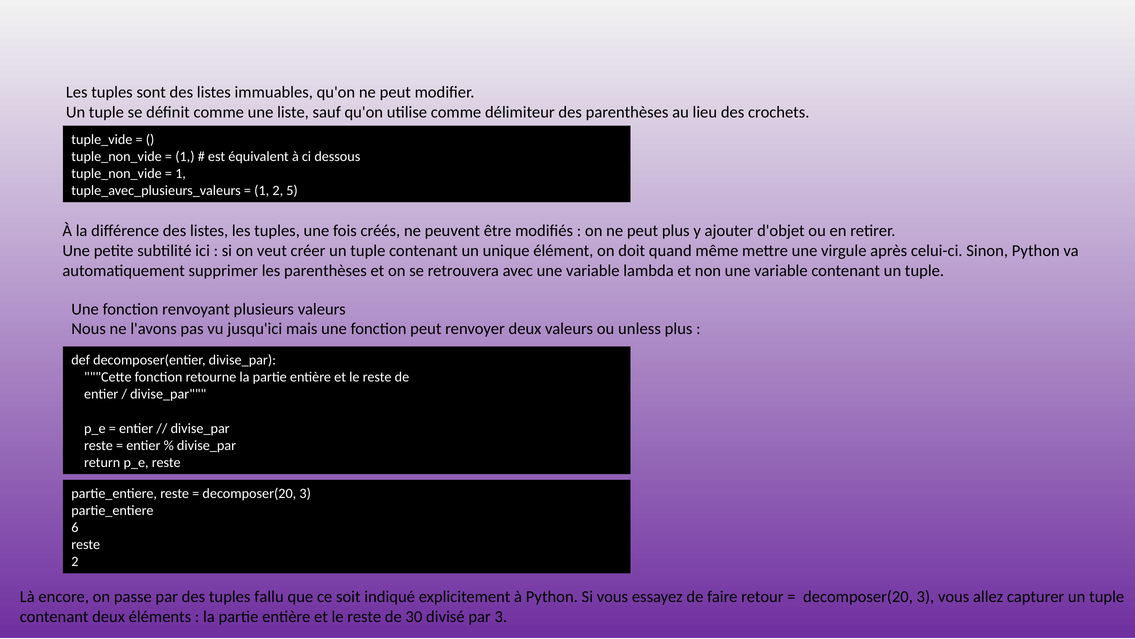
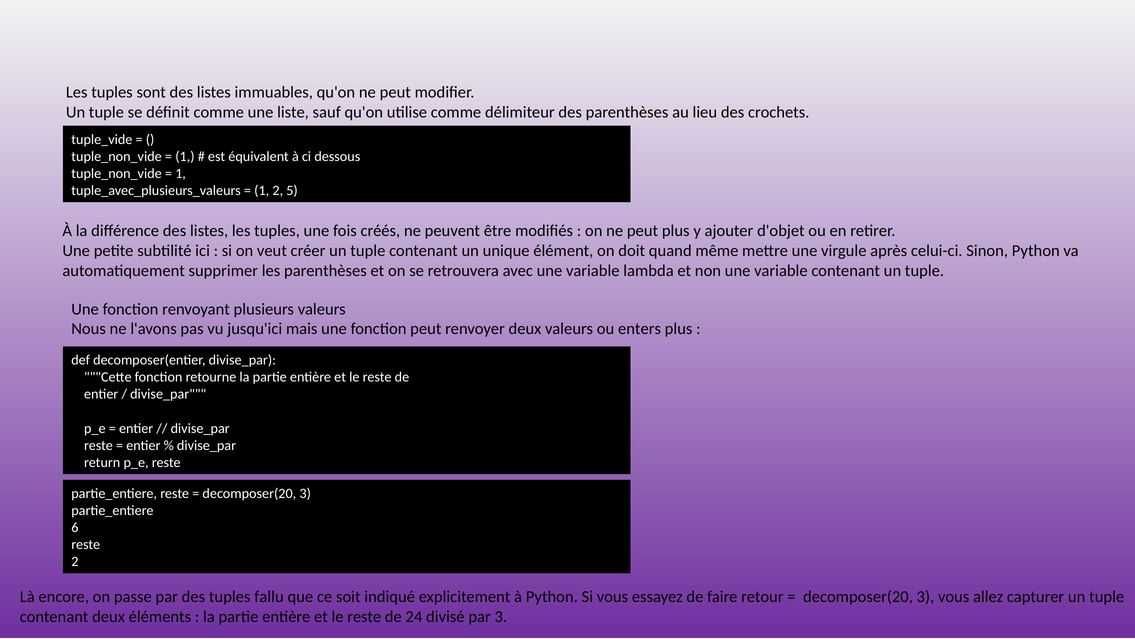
unless: unless -> enters (640, 329)
30: 30 -> 24 (414, 616)
